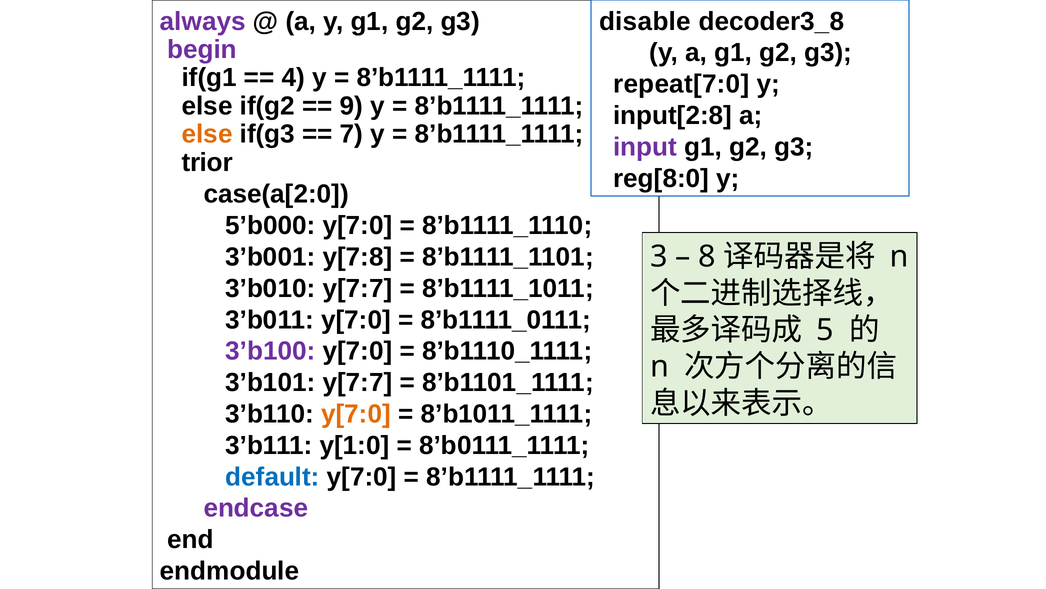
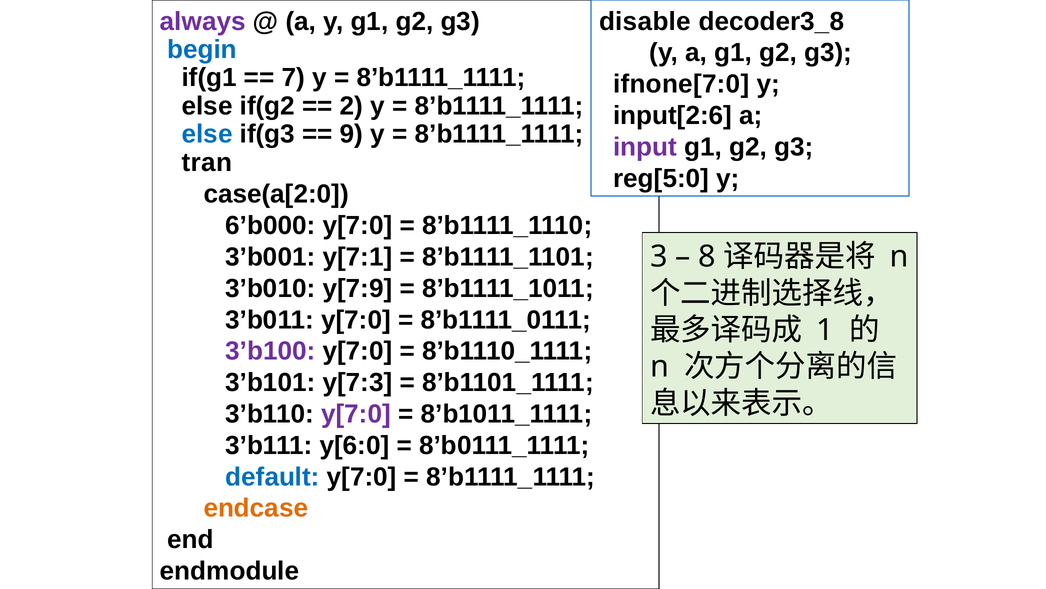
begin colour: purple -> blue (202, 49)
4: 4 -> 7 (293, 78)
repeat[7:0: repeat[7:0 -> ifnone[7:0 (681, 84)
9: 9 -> 2 (352, 106)
input[2:8: input[2:8 -> input[2:6 (673, 115)
else colour: orange -> blue (207, 134)
7: 7 -> 9 (352, 134)
trior: trior -> tran (207, 162)
reg[8:0: reg[8:0 -> reg[5:0 (661, 178)
5’b000: 5’b000 -> 6’b000 (270, 225)
y[7:8: y[7:8 -> y[7:1 (357, 257)
3’b010 y[7:7: y[7:7 -> y[7:9 (357, 288)
5: 5 -> 1 (825, 330)
3’b101 y[7:7: y[7:7 -> y[7:3 (357, 382)
y[7:0 colour: orange -> purple (356, 414)
y[1:0: y[1:0 -> y[6:0 (355, 445)
endcase colour: purple -> orange (256, 508)
